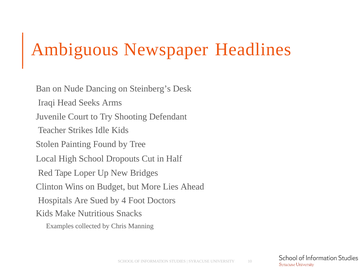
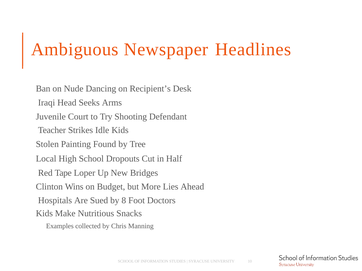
Steinberg’s: Steinberg’s -> Recipient’s (150, 89)
4: 4 -> 8 (124, 201)
